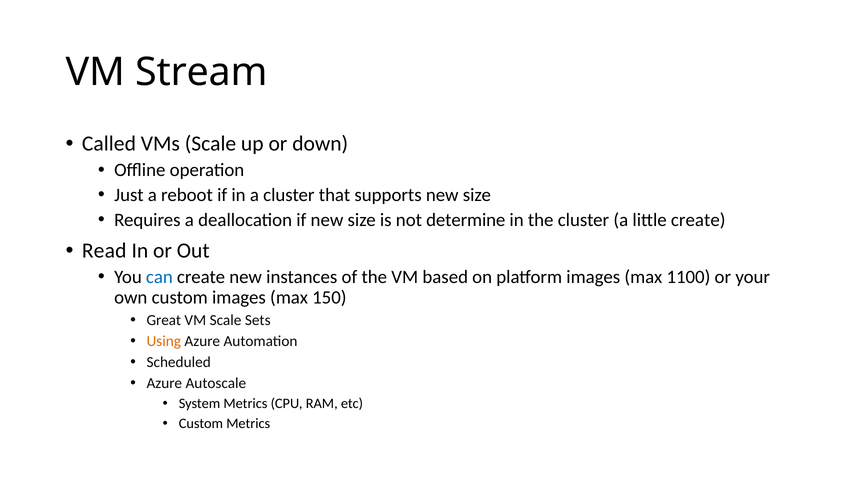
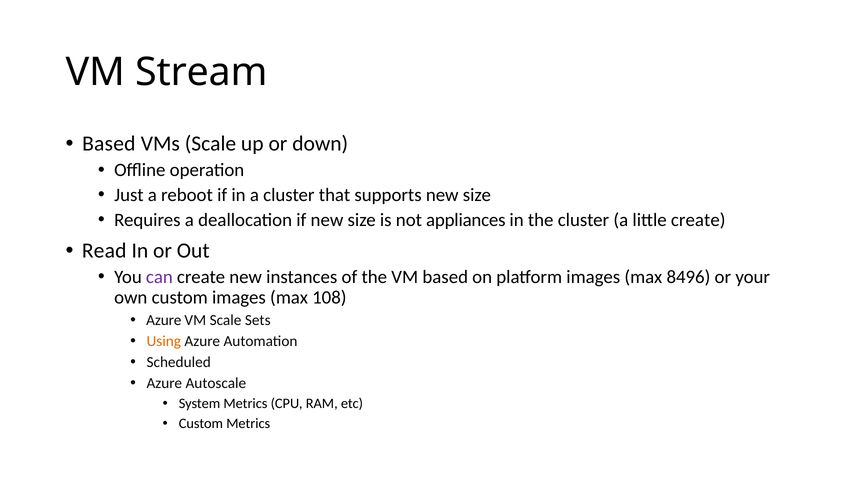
Called: Called -> Based (109, 144)
determine: determine -> appliances (466, 220)
can colour: blue -> purple (159, 277)
1100: 1100 -> 8496 (688, 277)
150: 150 -> 108 (329, 297)
Great: Great -> Azure (164, 320)
